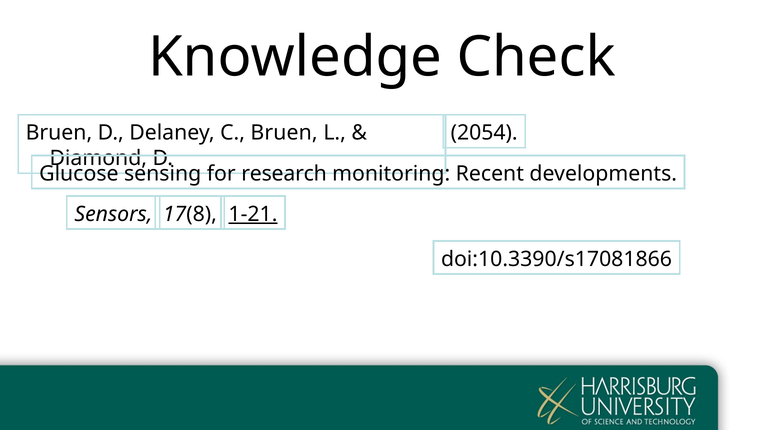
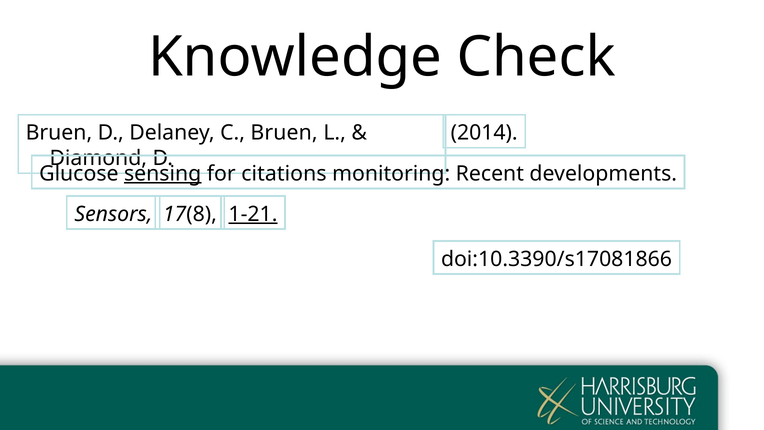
2054: 2054 -> 2014 (484, 133)
sensing underline: none -> present (163, 173)
research: research -> citations (284, 173)
